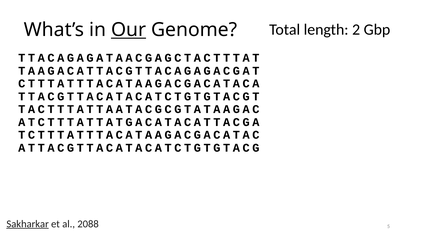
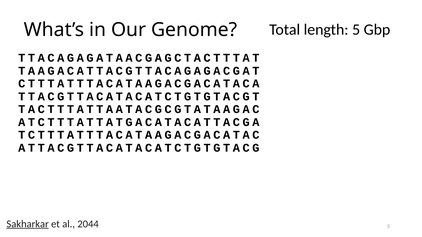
length 2: 2 -> 5 (356, 30)
Our underline: present -> none (129, 30)
2088: 2088 -> 2044 (88, 224)
